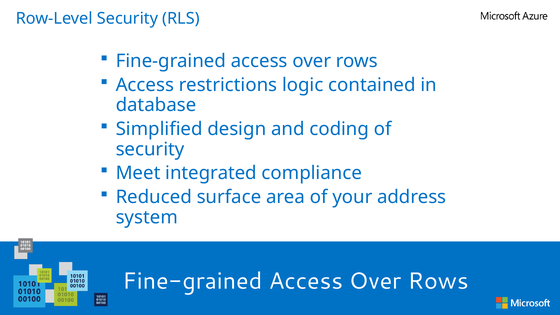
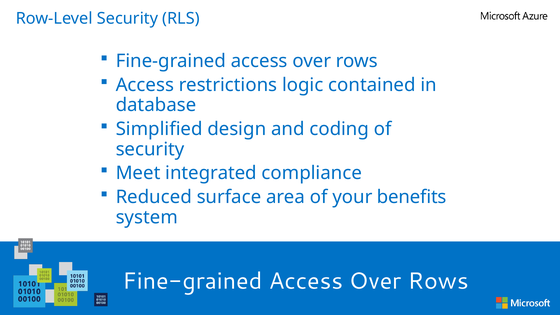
address: address -> benefits (412, 197)
